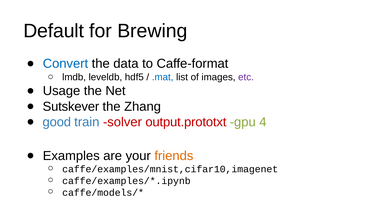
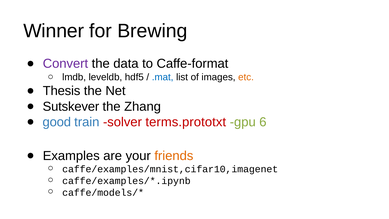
Default: Default -> Winner (54, 31)
Convert colour: blue -> purple (65, 64)
etc colour: purple -> orange (246, 77)
Usage: Usage -> Thesis (62, 91)
output.prototxt: output.prototxt -> terms.prototxt (186, 122)
4: 4 -> 6 (263, 122)
